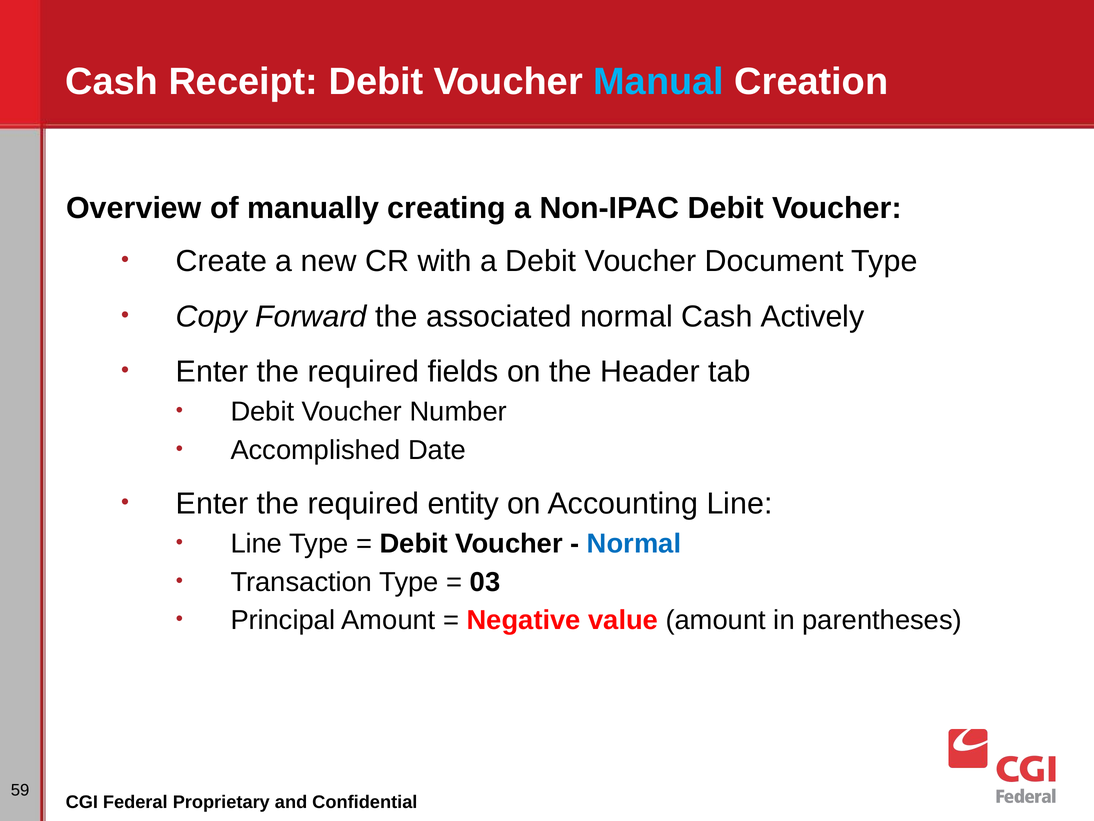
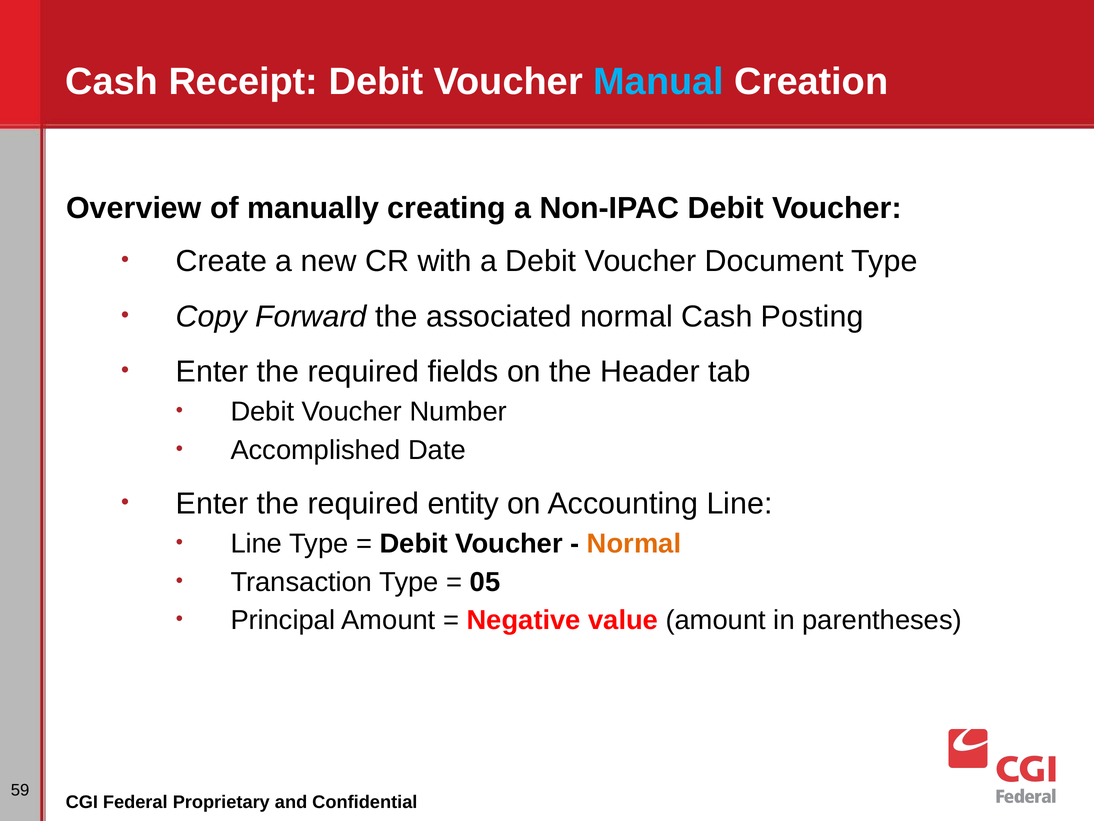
Actively: Actively -> Posting (812, 316)
Normal colour: blue -> orange (634, 543)
03: 03 -> 05 (485, 582)
